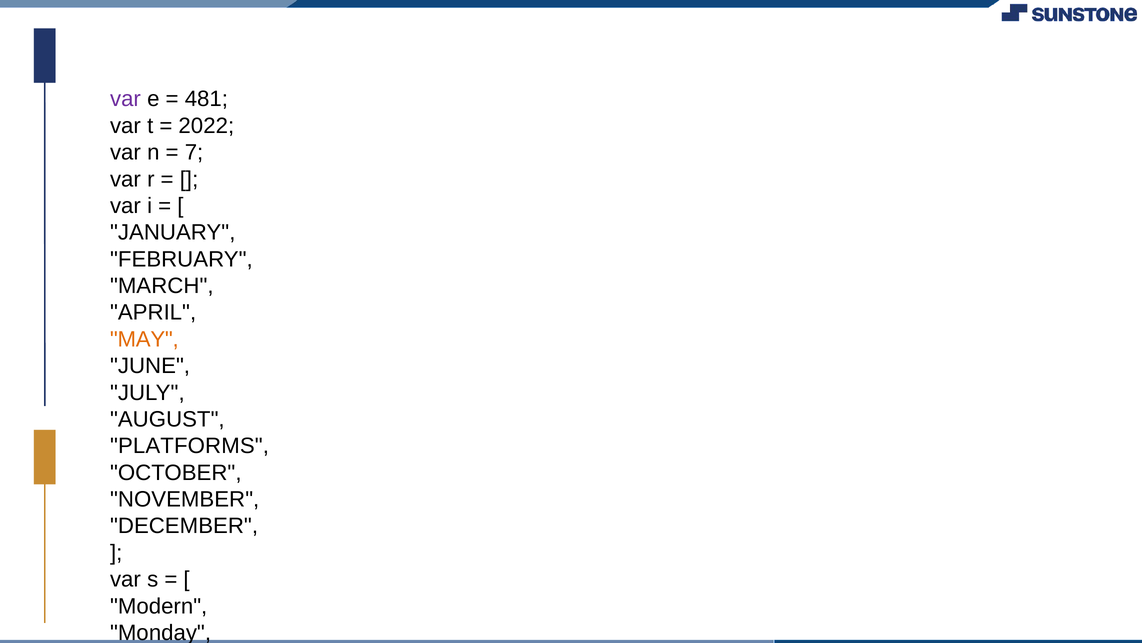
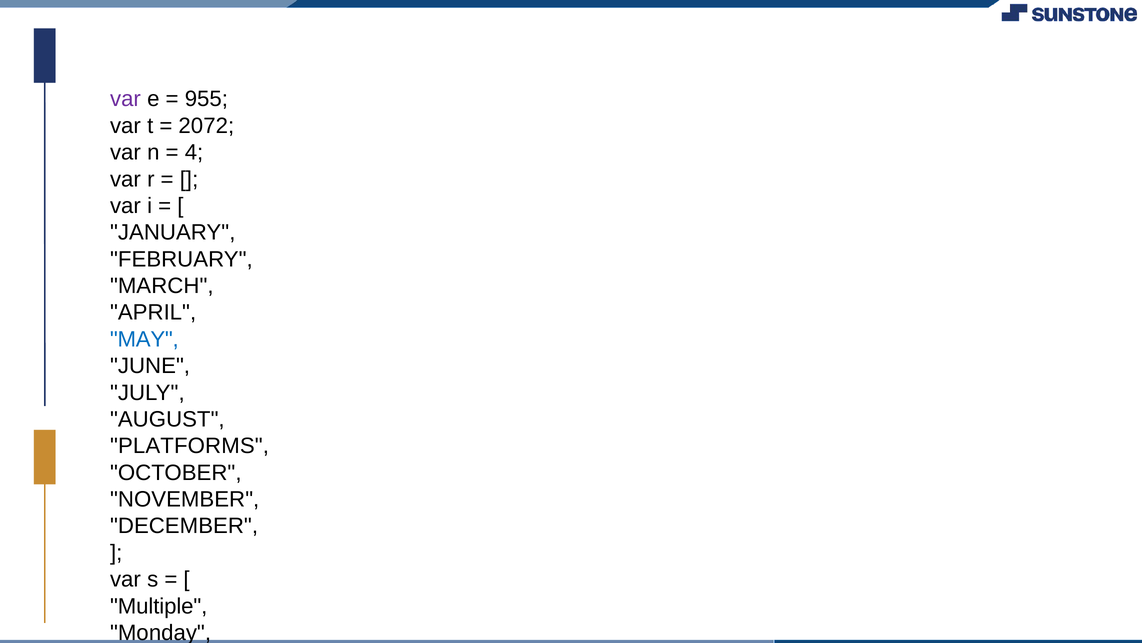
481: 481 -> 955 (206, 99)
2022: 2022 -> 2072 (206, 126)
7: 7 -> 4 (194, 152)
MAY colour: orange -> blue (144, 339)
Modern: Modern -> Multiple (159, 606)
